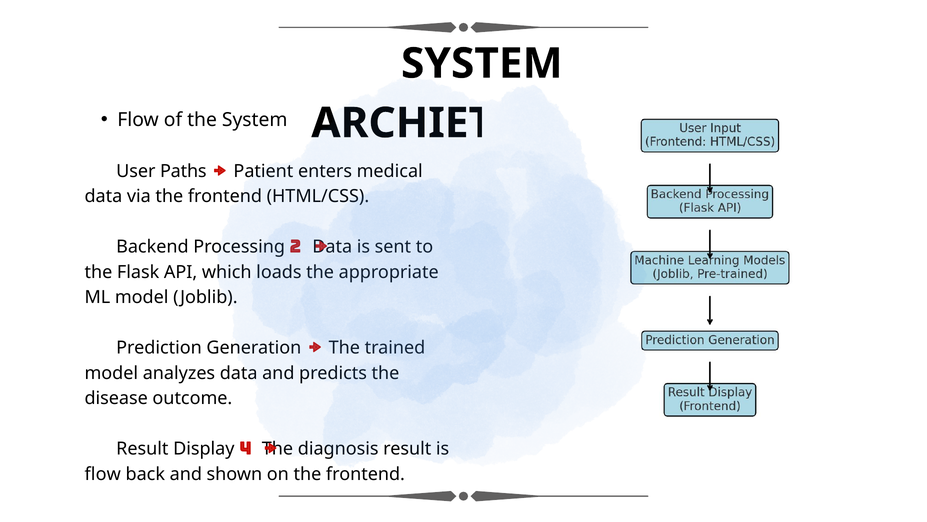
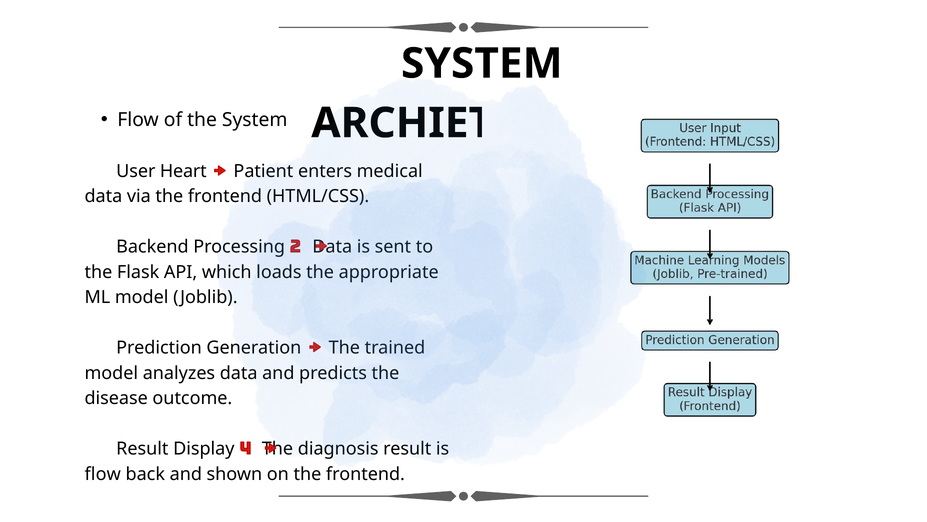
Paths: Paths -> Heart (183, 171)
